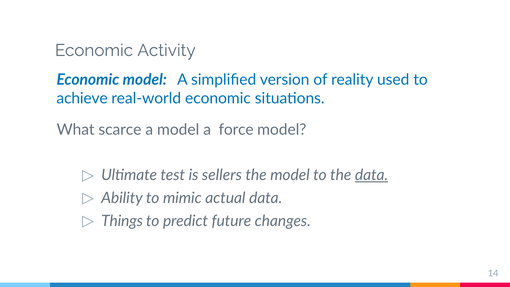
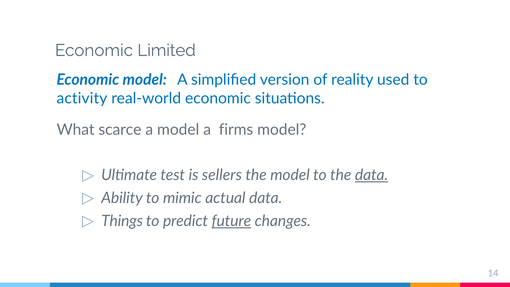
Activity: Activity -> Limited (167, 50)
achieve: achieve -> activity (82, 98)
force: force -> firms (236, 130)
future underline: none -> present (231, 221)
